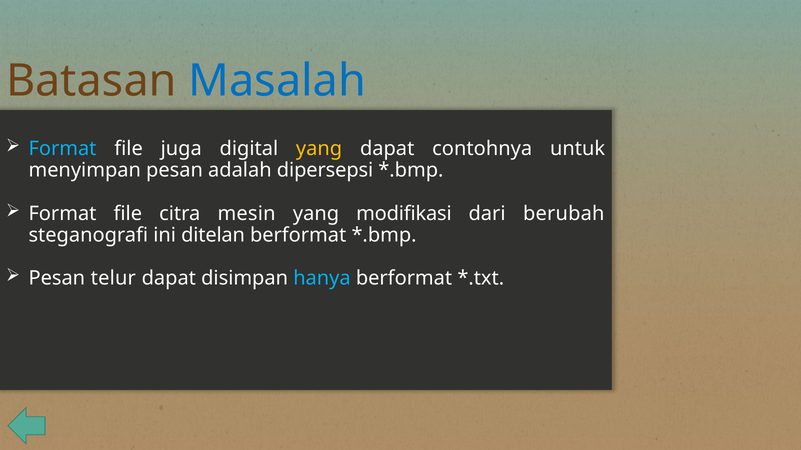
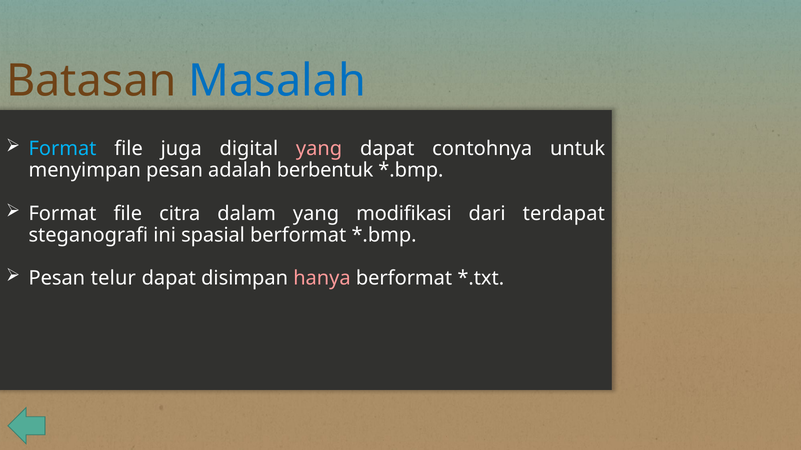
yang colour: yellow -> pink (319, 149)
dipersepsi: dipersepsi -> berbentuk (325, 170)
mesin: mesin -> dalam (247, 214)
berubah: berubah -> terdapat (564, 214)
ditelan: ditelan -> spasial (213, 235)
hanya colour: light blue -> pink (322, 279)
